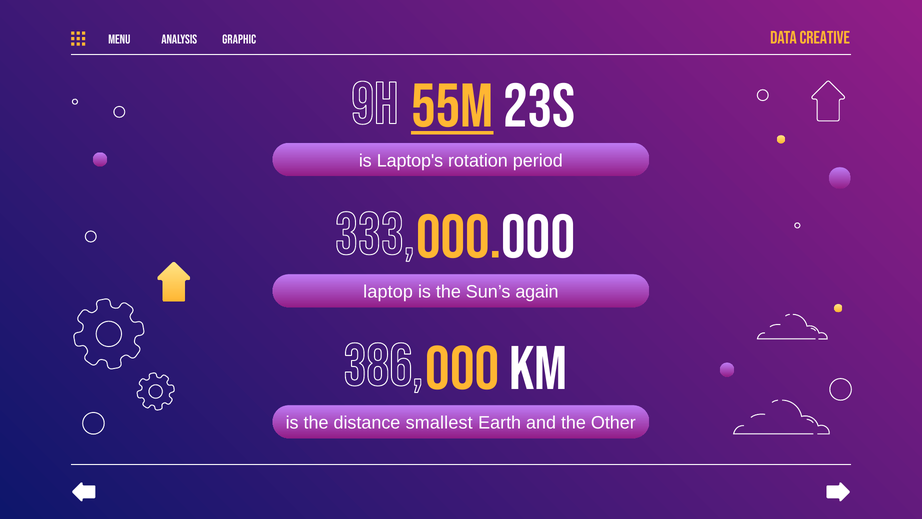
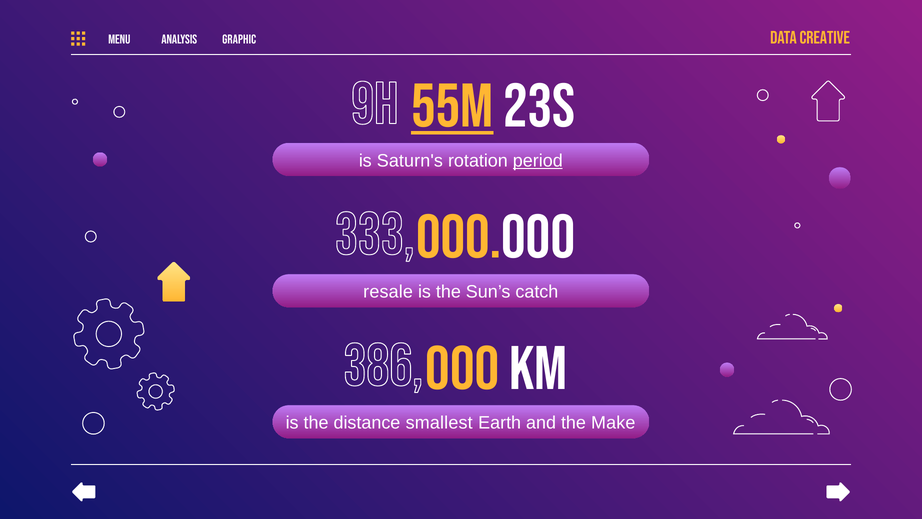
Laptop's: Laptop's -> Saturn's (410, 160)
period underline: none -> present (538, 160)
laptop: laptop -> resale (388, 291)
again: again -> catch (537, 291)
Other: Other -> Make (613, 423)
